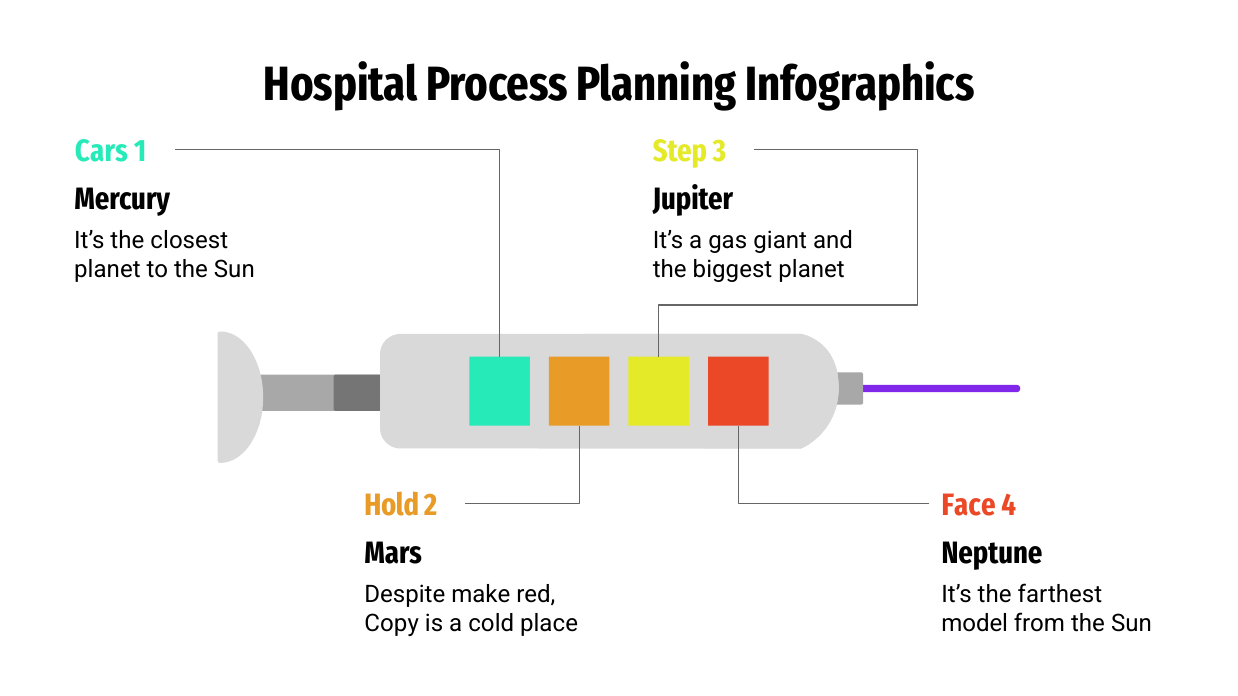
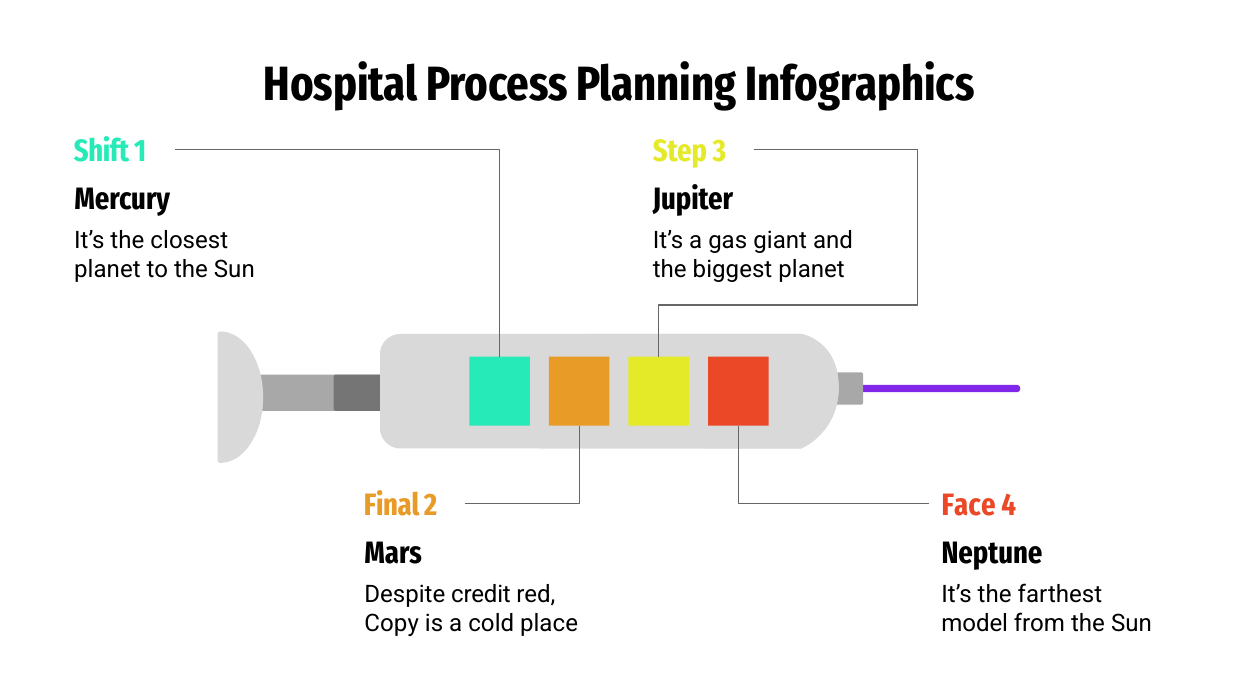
Cars: Cars -> Shift (102, 152)
Hold: Hold -> Final (392, 506)
make: make -> credit (481, 595)
